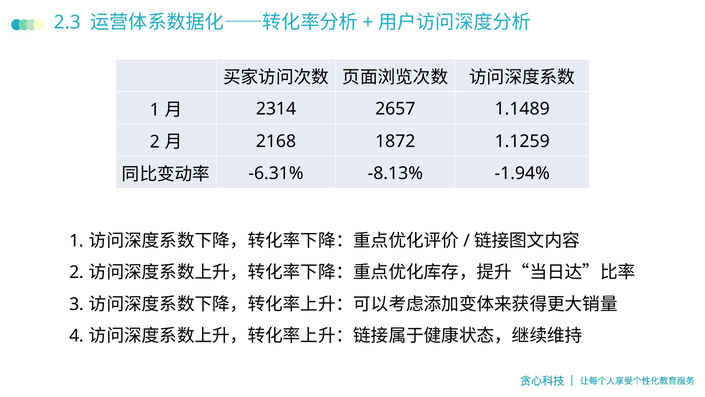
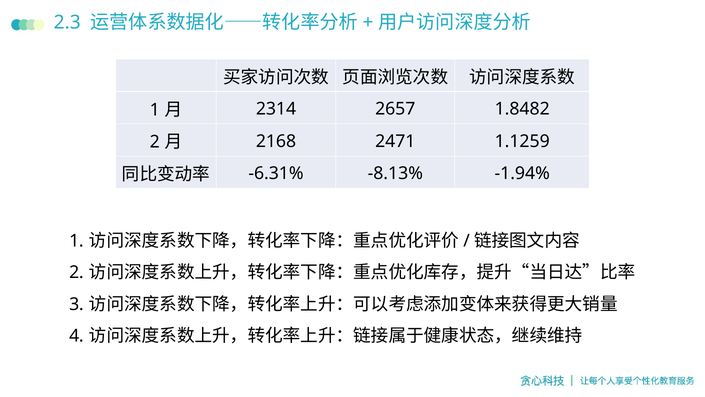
1.1489: 1.1489 -> 1.8482 (522, 109)
1872: 1872 -> 2471 (395, 141)
